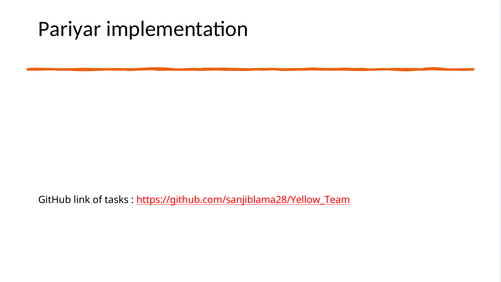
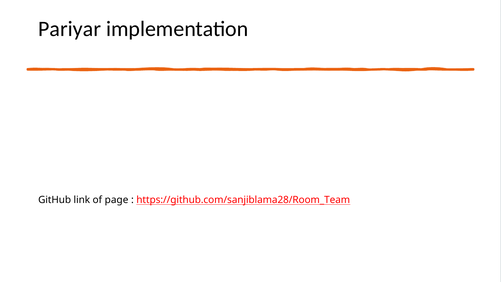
tasks: tasks -> page (117, 200)
https://github.com/sanjiblama28/Yellow_Team: https://github.com/sanjiblama28/Yellow_Team -> https://github.com/sanjiblama28/Room_Team (243, 200)
